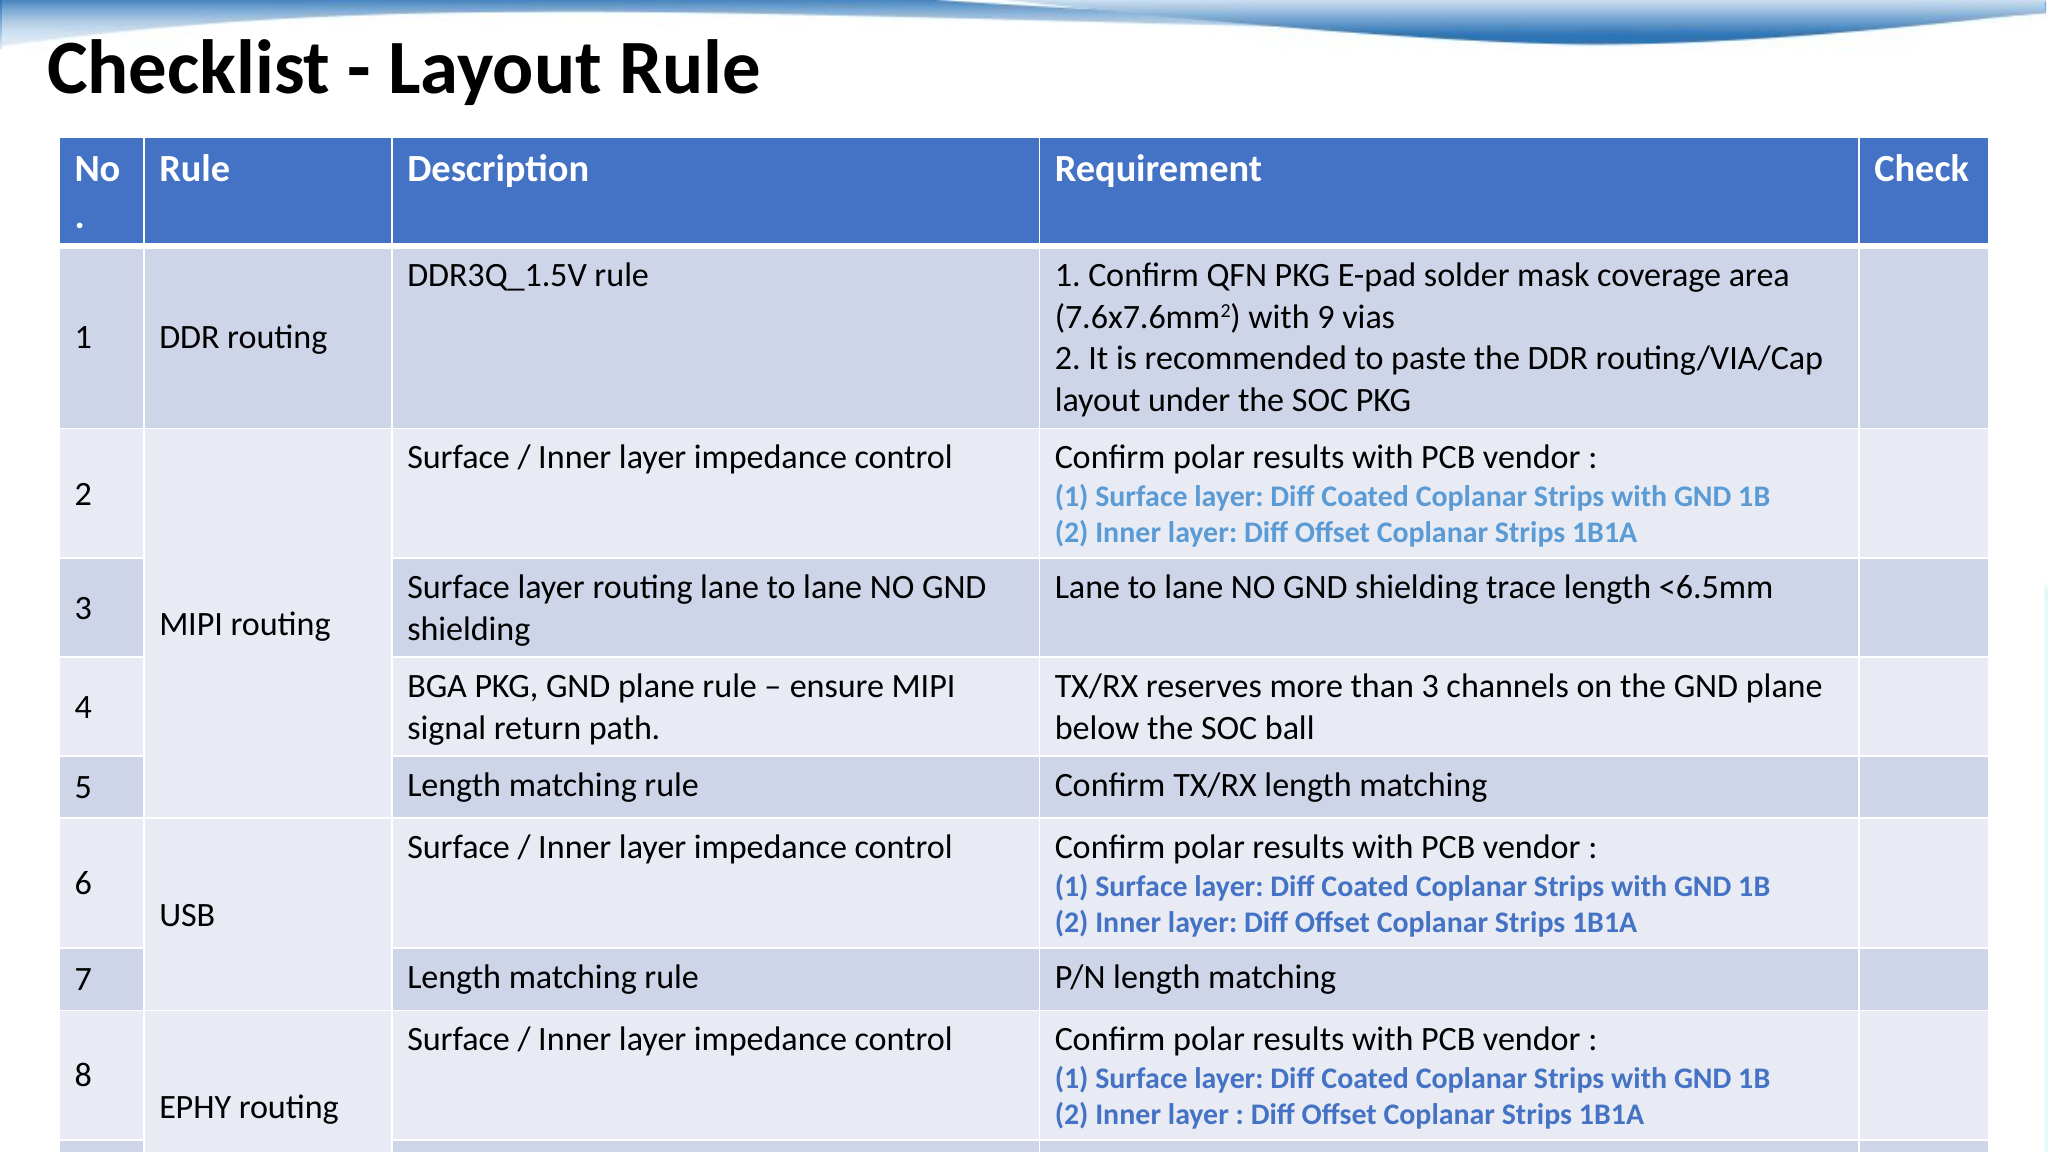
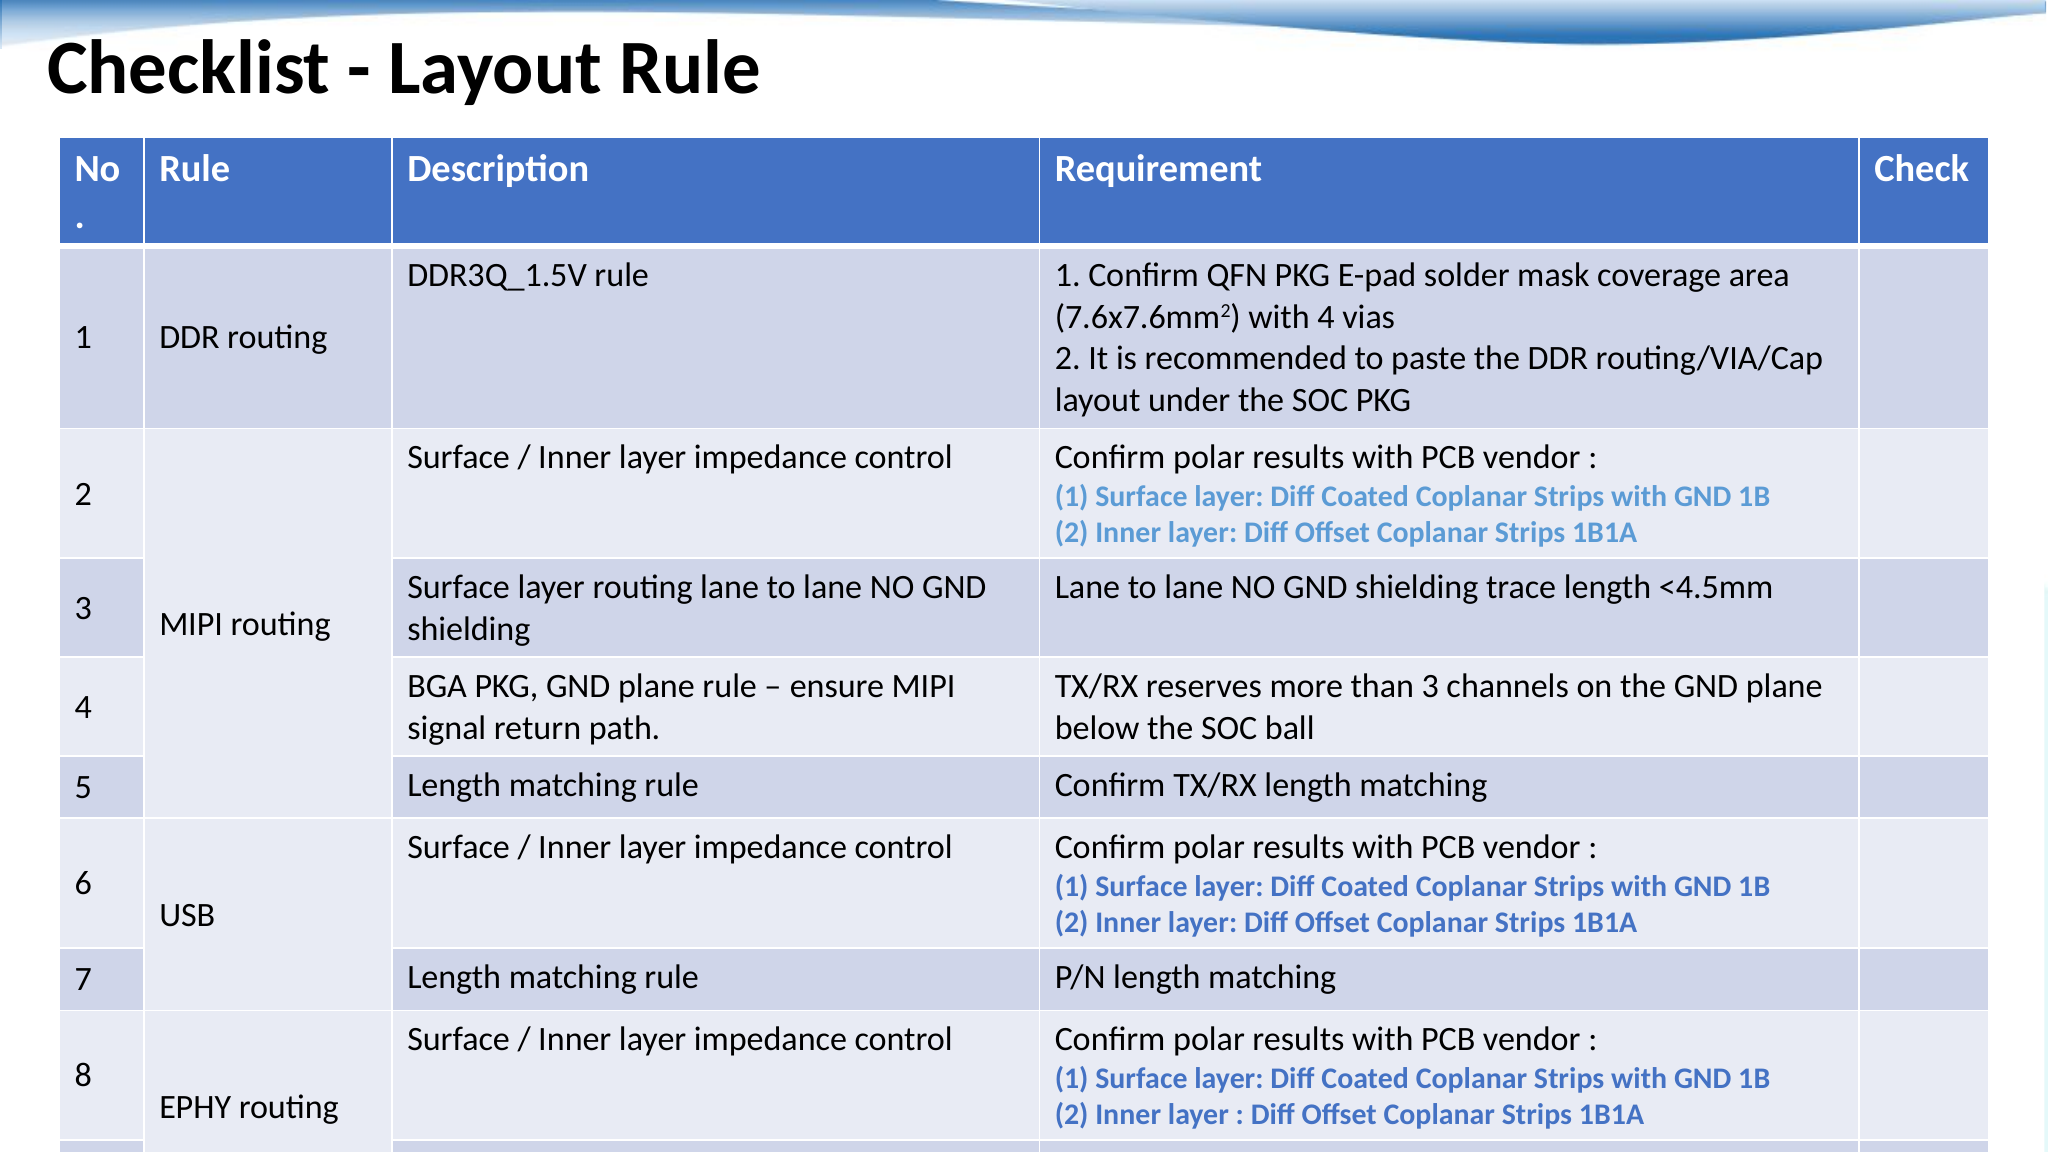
with 9: 9 -> 4 (1326, 317)
<6.5mm: <6.5mm -> <4.5mm (1716, 587)
